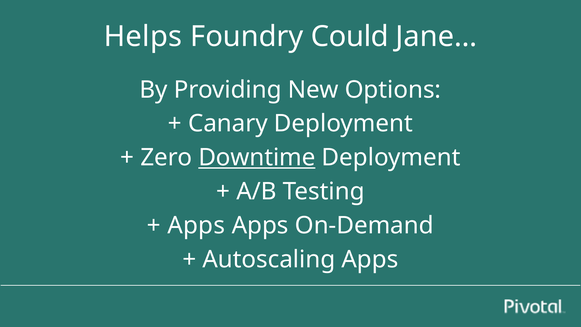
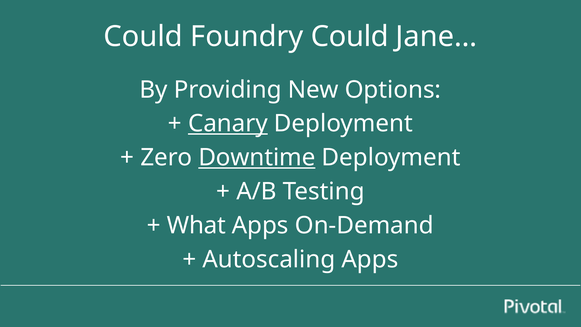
Helps: Helps -> Could (143, 37)
Canary underline: none -> present (228, 124)
Apps: Apps -> What (196, 225)
